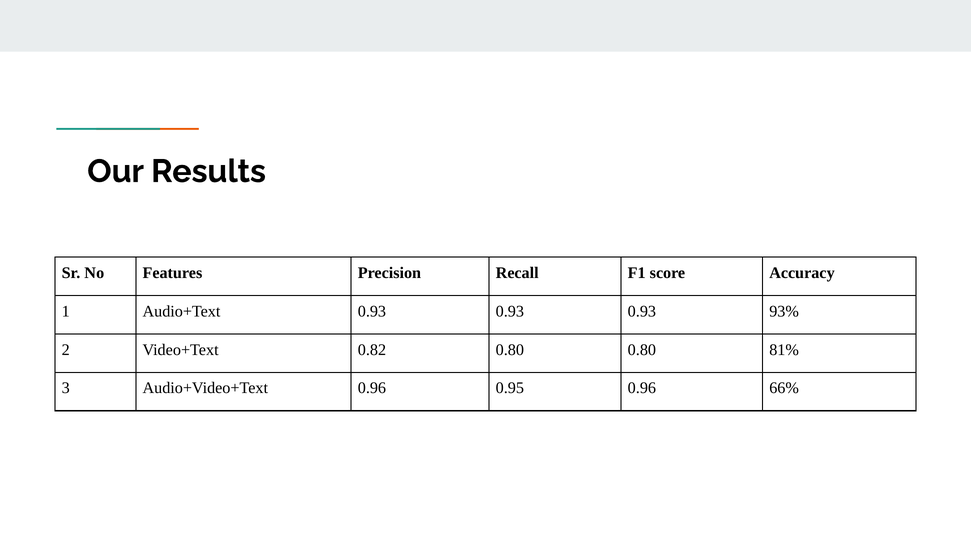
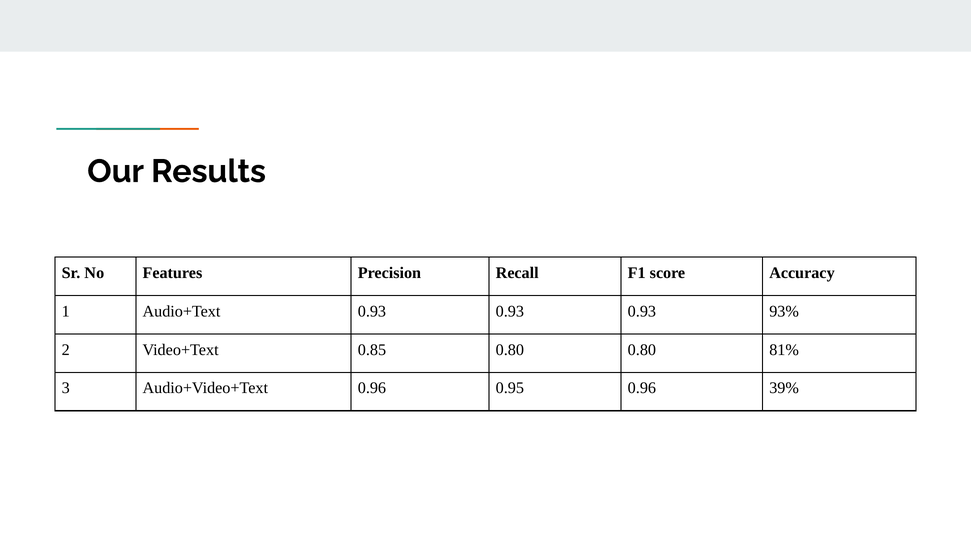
0.82: 0.82 -> 0.85 (372, 350)
66%: 66% -> 39% (784, 388)
